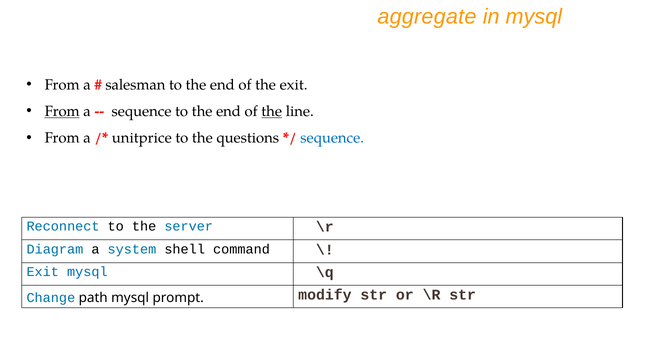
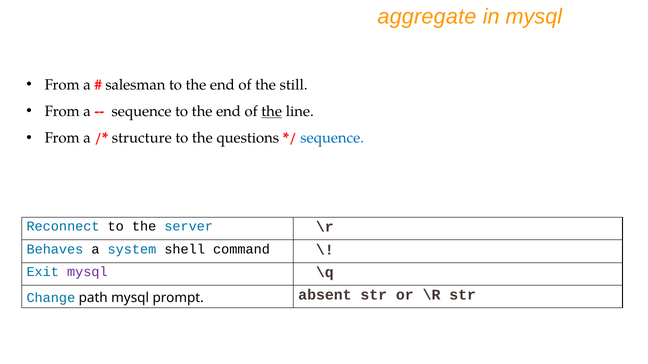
the exit: exit -> still (294, 85)
From underline: present -> none (62, 112)
unitprice: unitprice -> structure (142, 138)
Diagram: Diagram -> Behaves (55, 249)
mysql colour: blue -> purple (87, 272)
modify: modify -> absent (325, 295)
